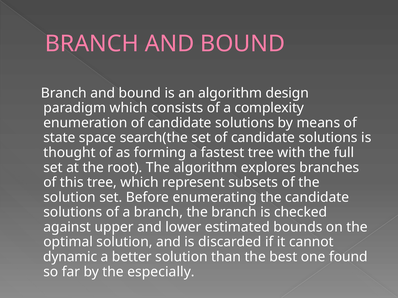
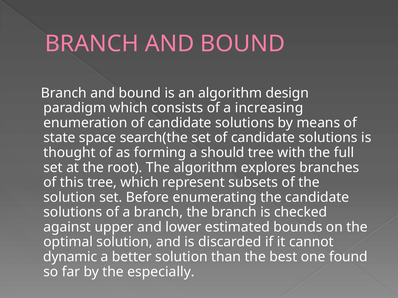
complexity: complexity -> increasing (269, 108)
fastest: fastest -> should (223, 153)
